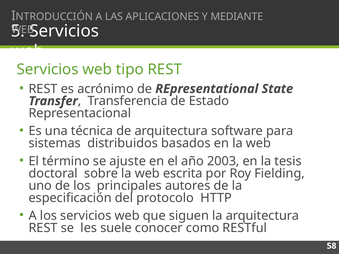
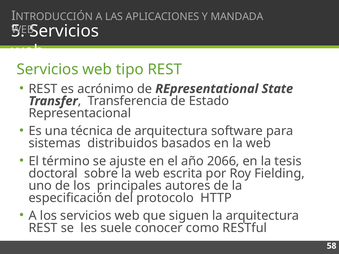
MEDIANTE: MEDIANTE -> MANDADA (237, 17)
2003: 2003 -> 2066 (223, 161)
